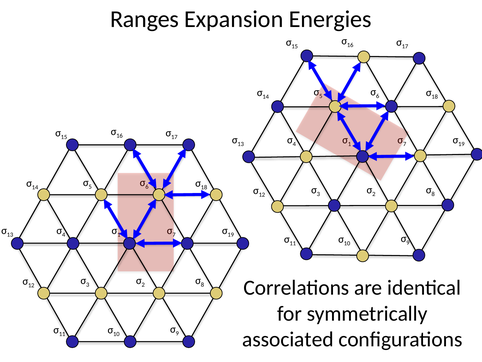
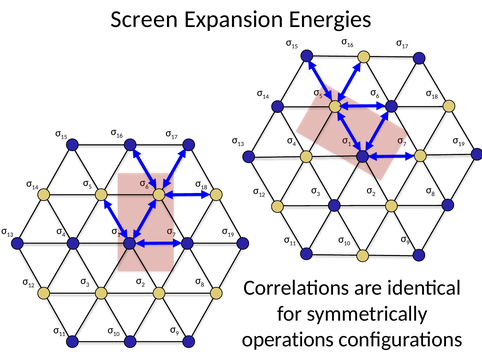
Ranges: Ranges -> Screen (144, 19)
associated: associated -> operations (288, 339)
